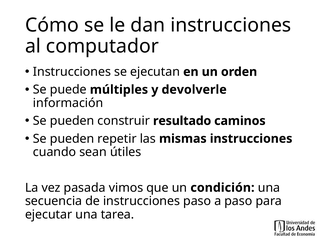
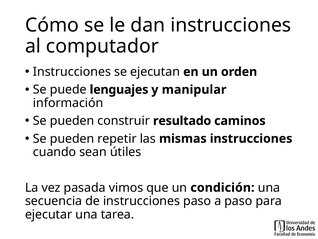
múltiples: múltiples -> lenguajes (119, 89)
devolverle: devolverle -> manipular (194, 89)
